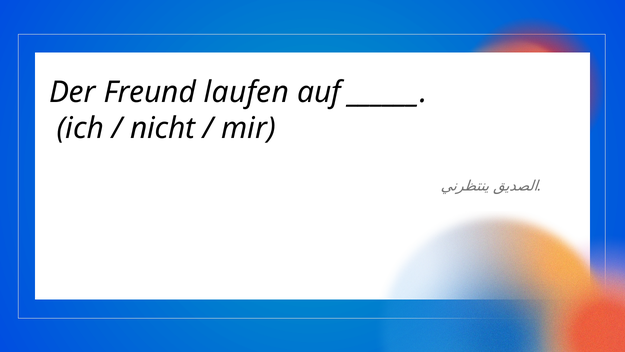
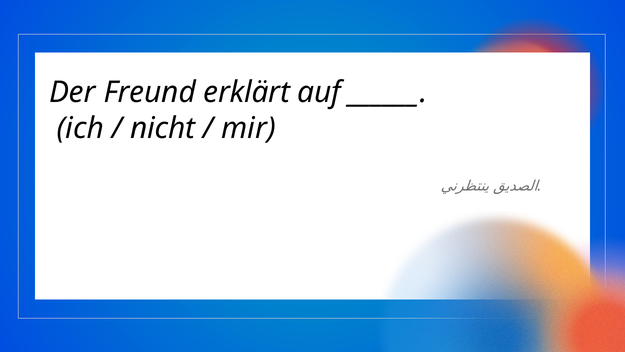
laufen: laufen -> erklärt (247, 92)
